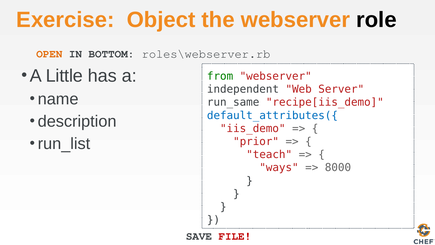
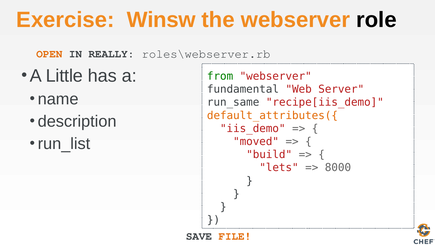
Object: Object -> Winsw (161, 20)
BOTTOM: BOTTOM -> REALLY (111, 54)
independent: independent -> fundamental (243, 89)
default_attributes({ colour: blue -> orange (272, 115)
prior: prior -> moved (256, 141)
teach: teach -> build (269, 154)
ways: ways -> lets (279, 167)
FILE colour: red -> orange (235, 236)
